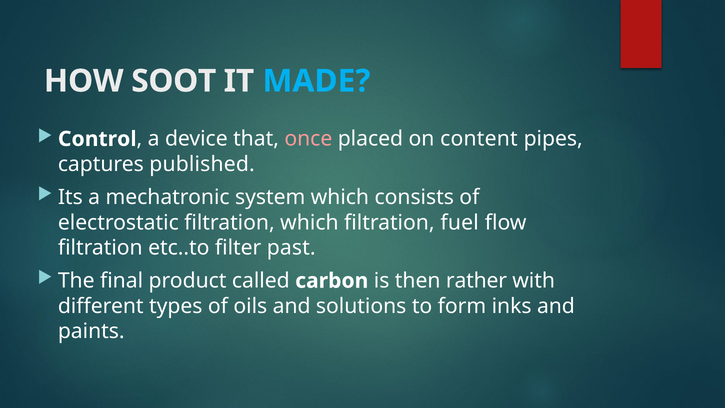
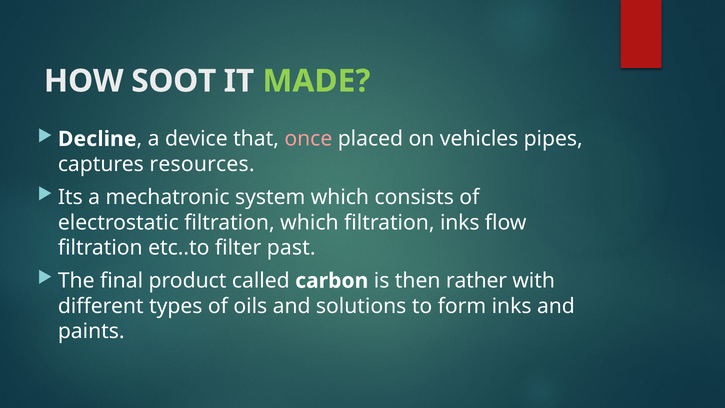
MADE colour: light blue -> light green (316, 81)
Control: Control -> Decline (97, 139)
content: content -> vehicles (479, 139)
published: published -> resources (202, 164)
filtration fuel: fuel -> inks (460, 222)
